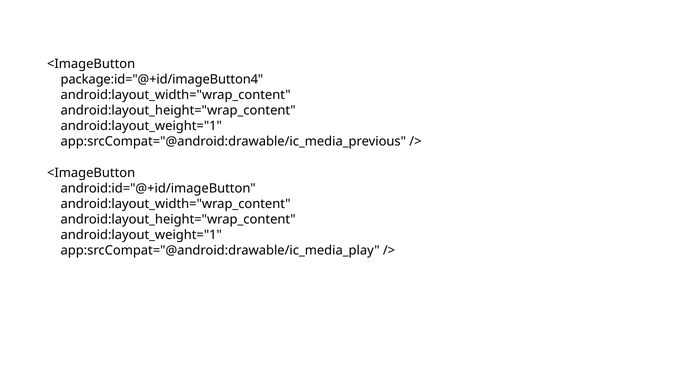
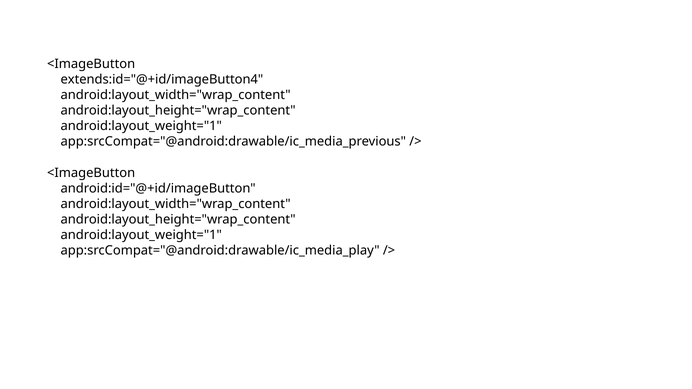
package:id="@+id/imageButton4: package:id="@+id/imageButton4 -> extends:id="@+id/imageButton4 (162, 79)
